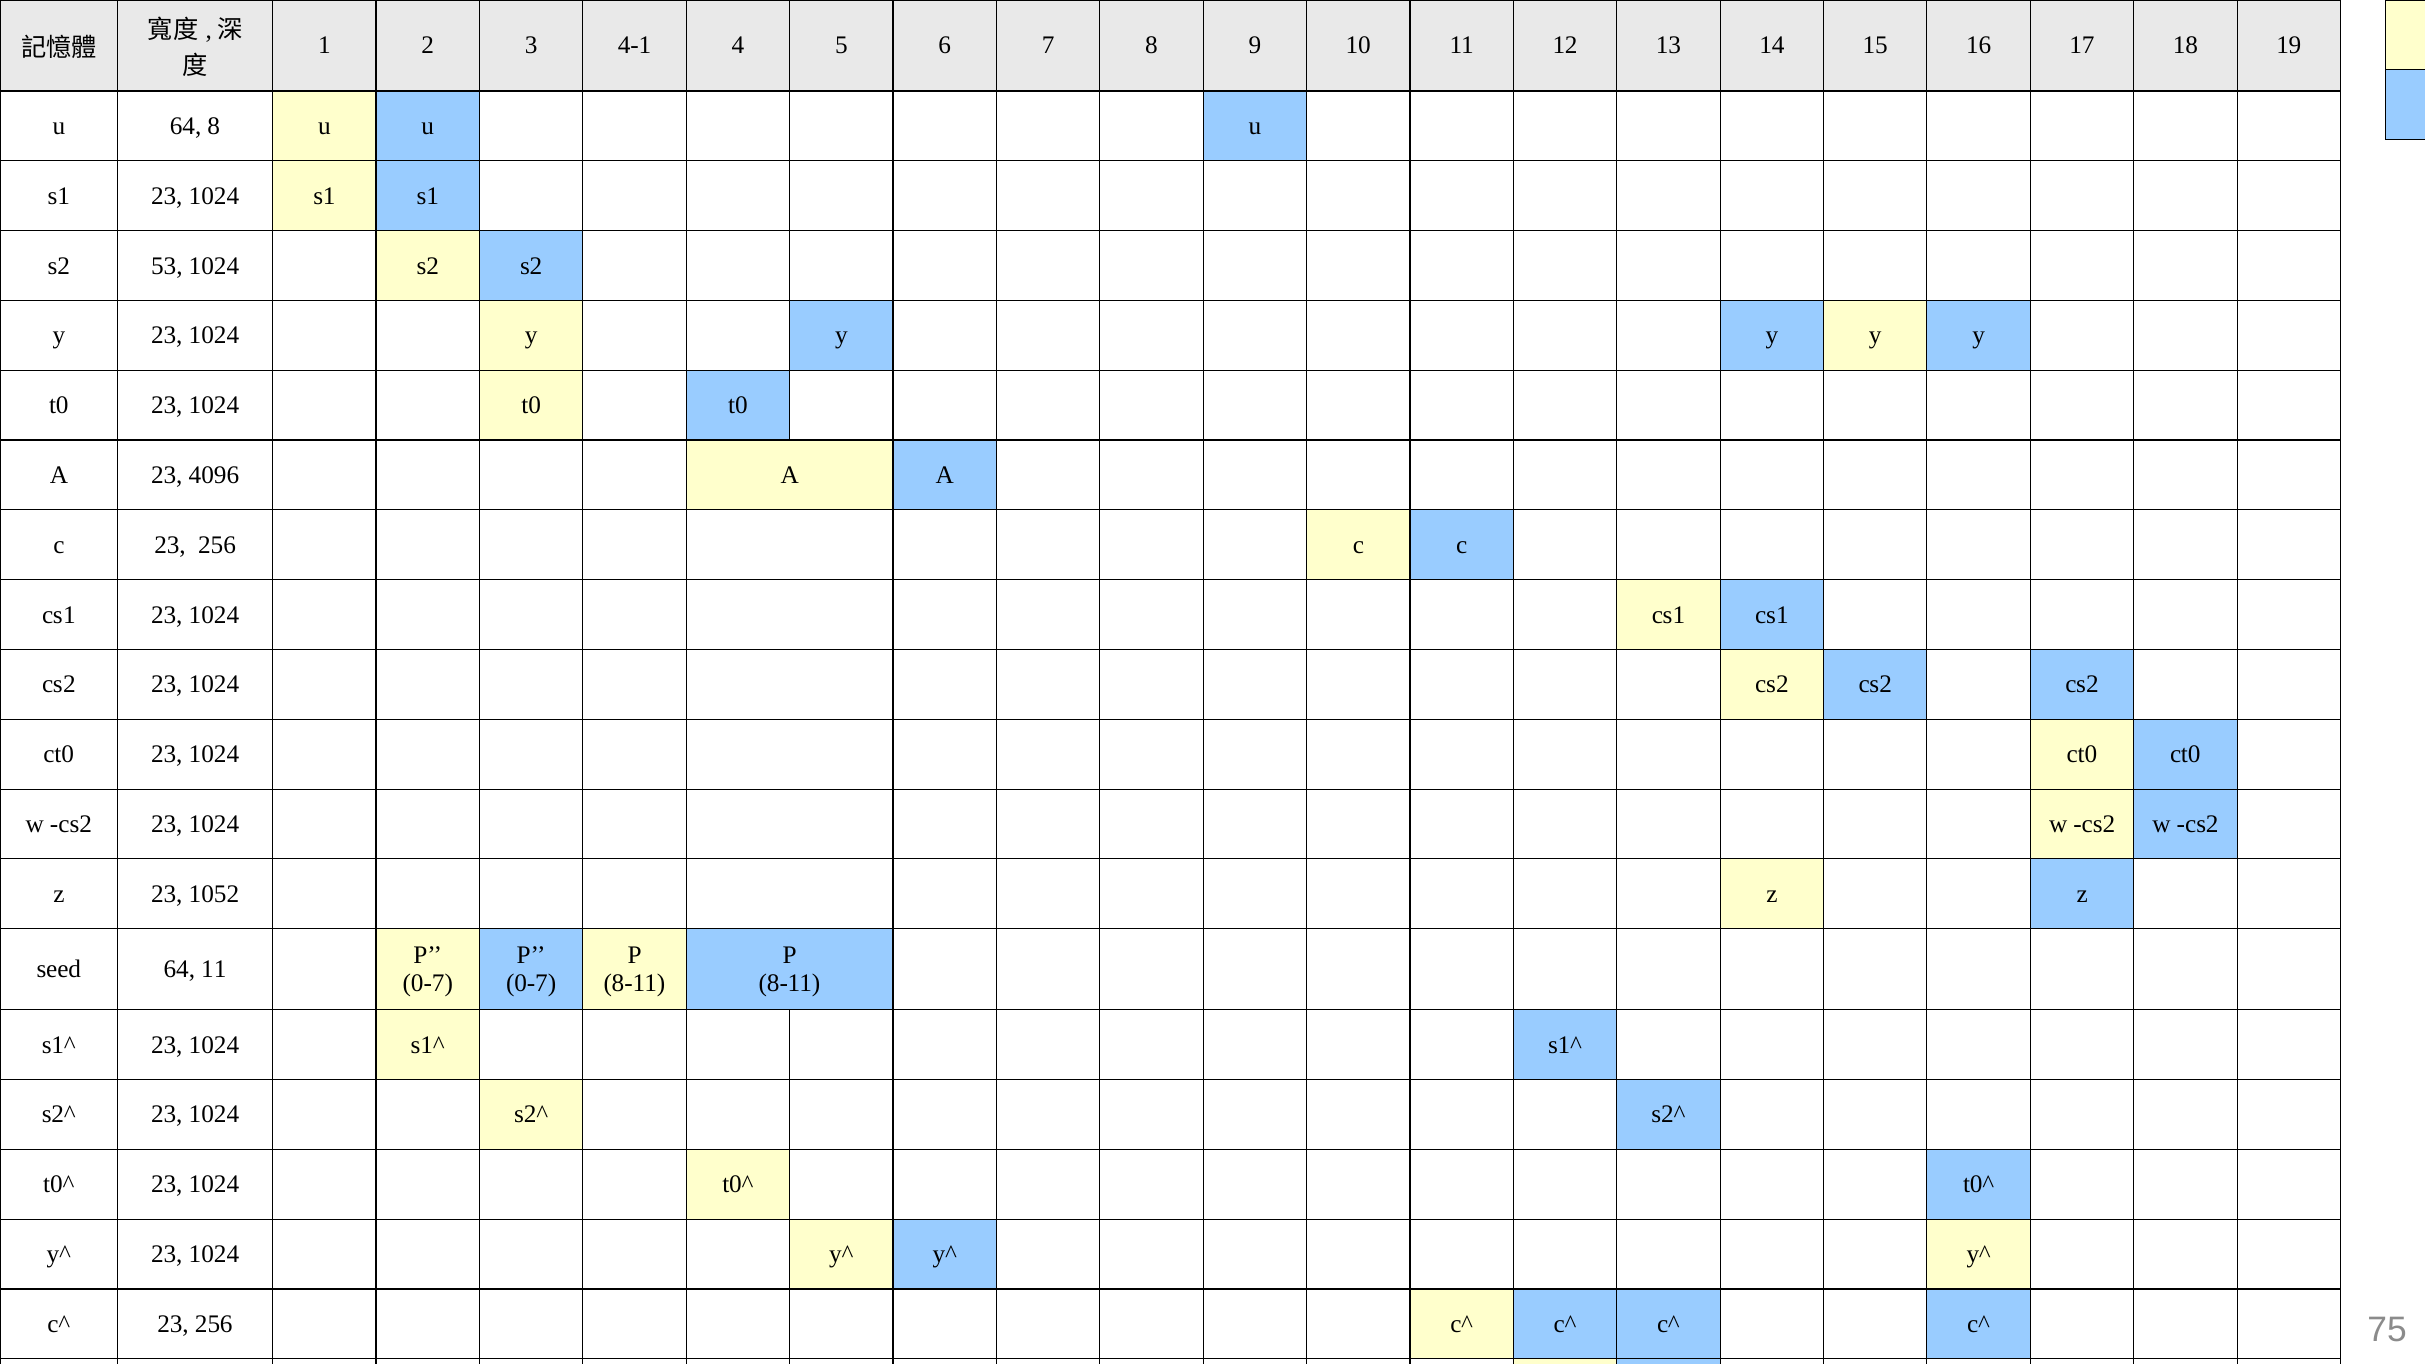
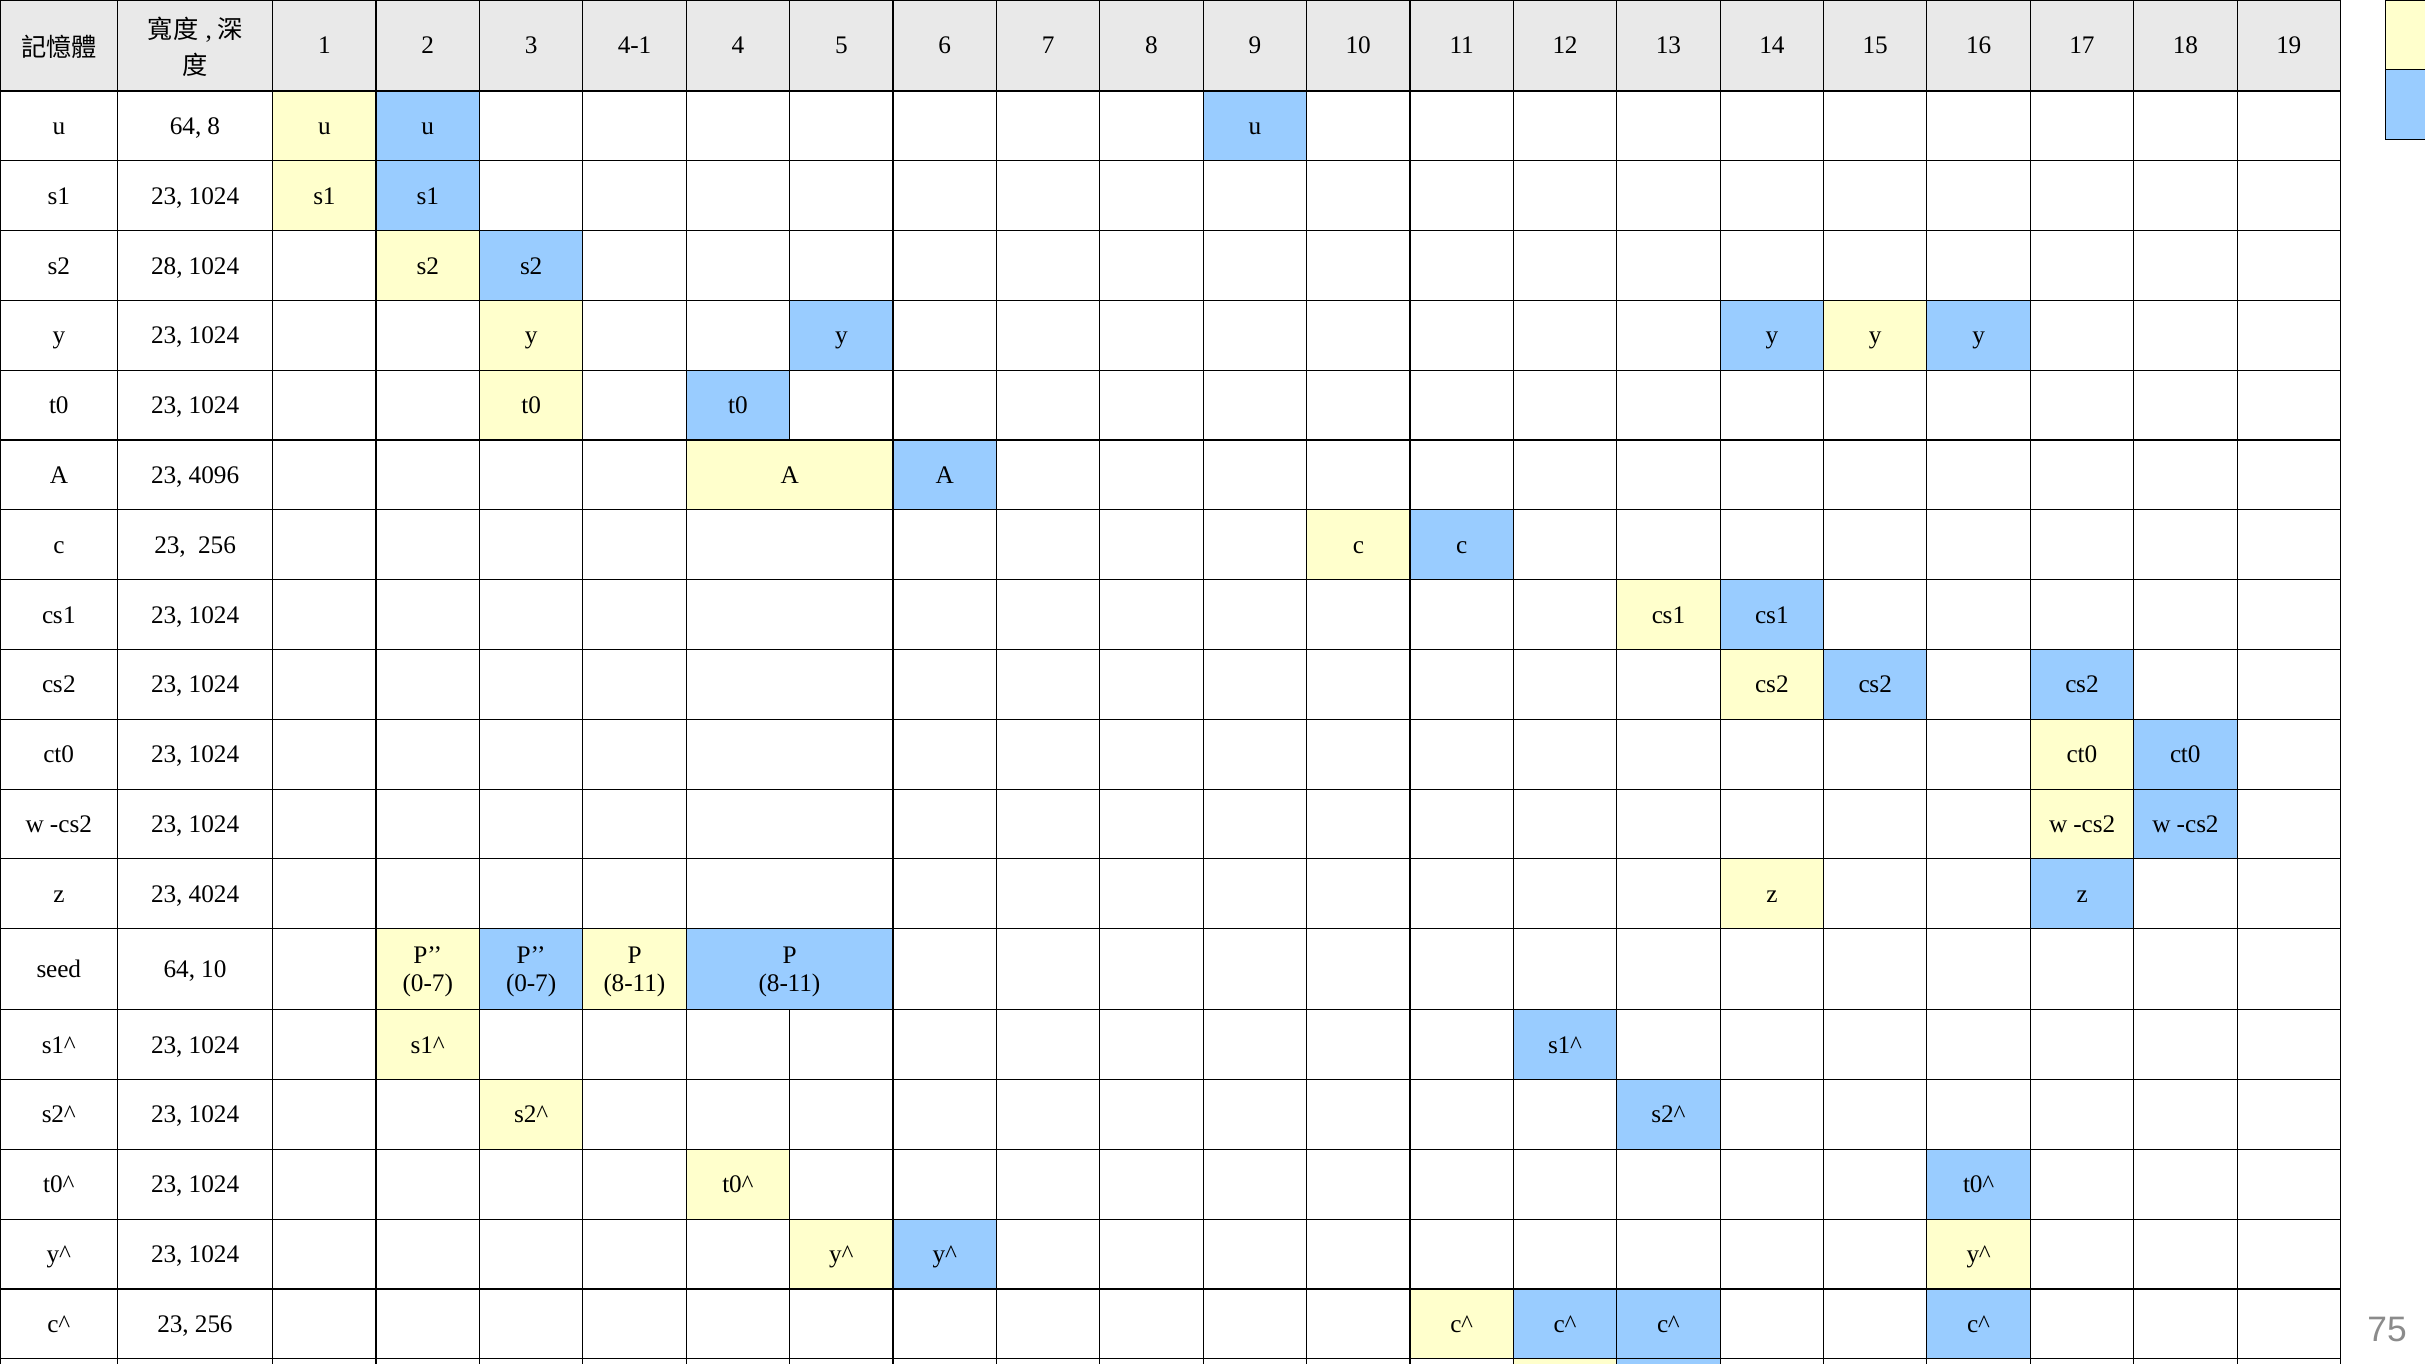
53: 53 -> 28 (167, 266)
1052: 1052 -> 4024 (214, 894)
64 11: 11 -> 10 (214, 969)
